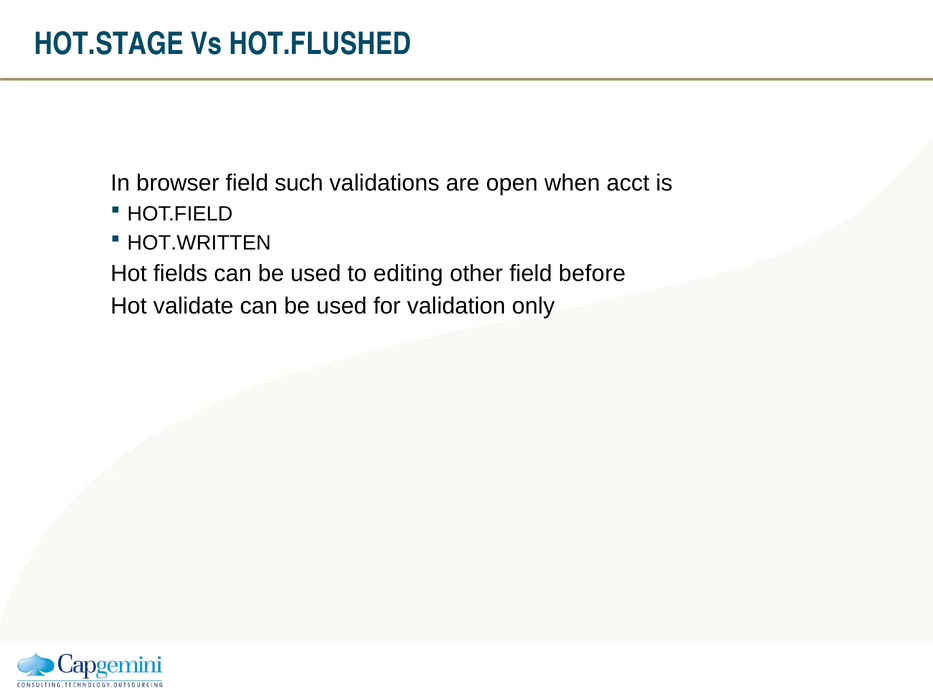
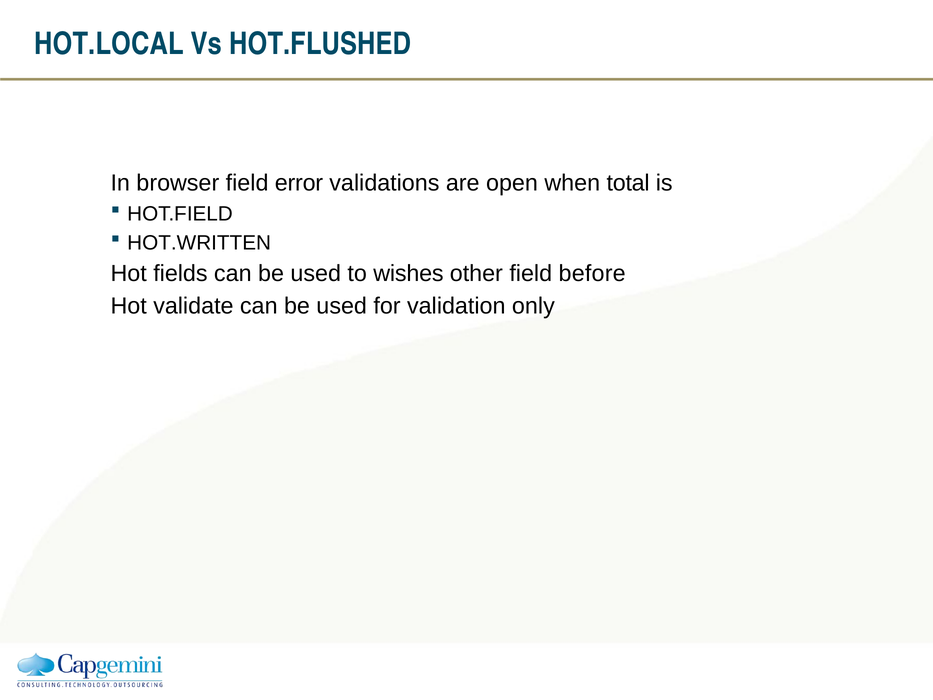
HOT.STAGE: HOT.STAGE -> HOT.LOCAL (109, 44)
such: such -> error (299, 183)
acct: acct -> total (628, 183)
editing: editing -> wishes (408, 273)
